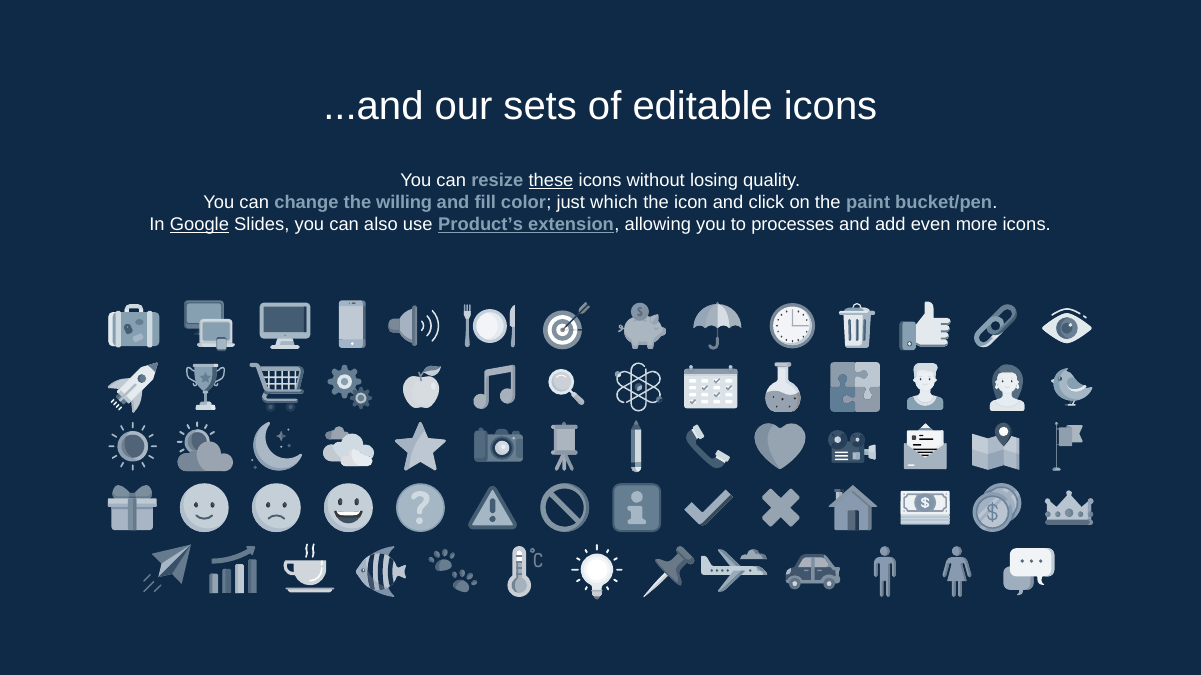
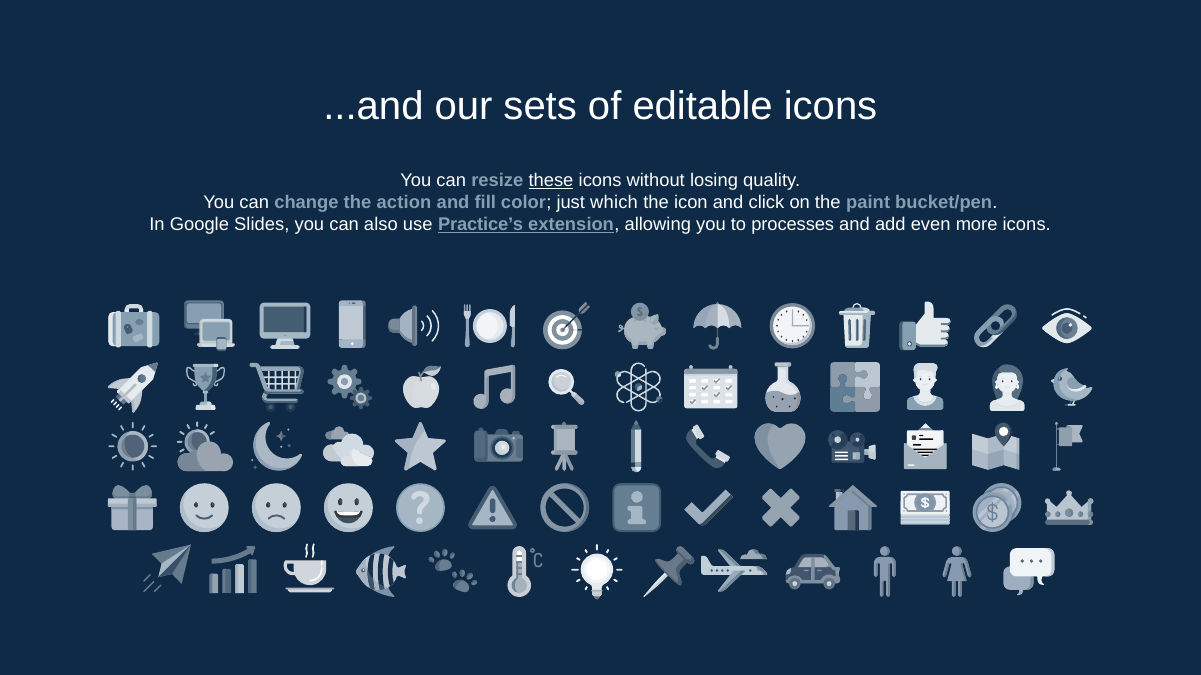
willing: willing -> action (404, 202)
Google underline: present -> none (199, 224)
Product’s: Product’s -> Practice’s (481, 224)
